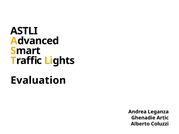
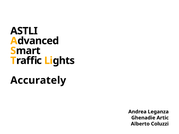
Evaluation: Evaluation -> Accurately (38, 80)
